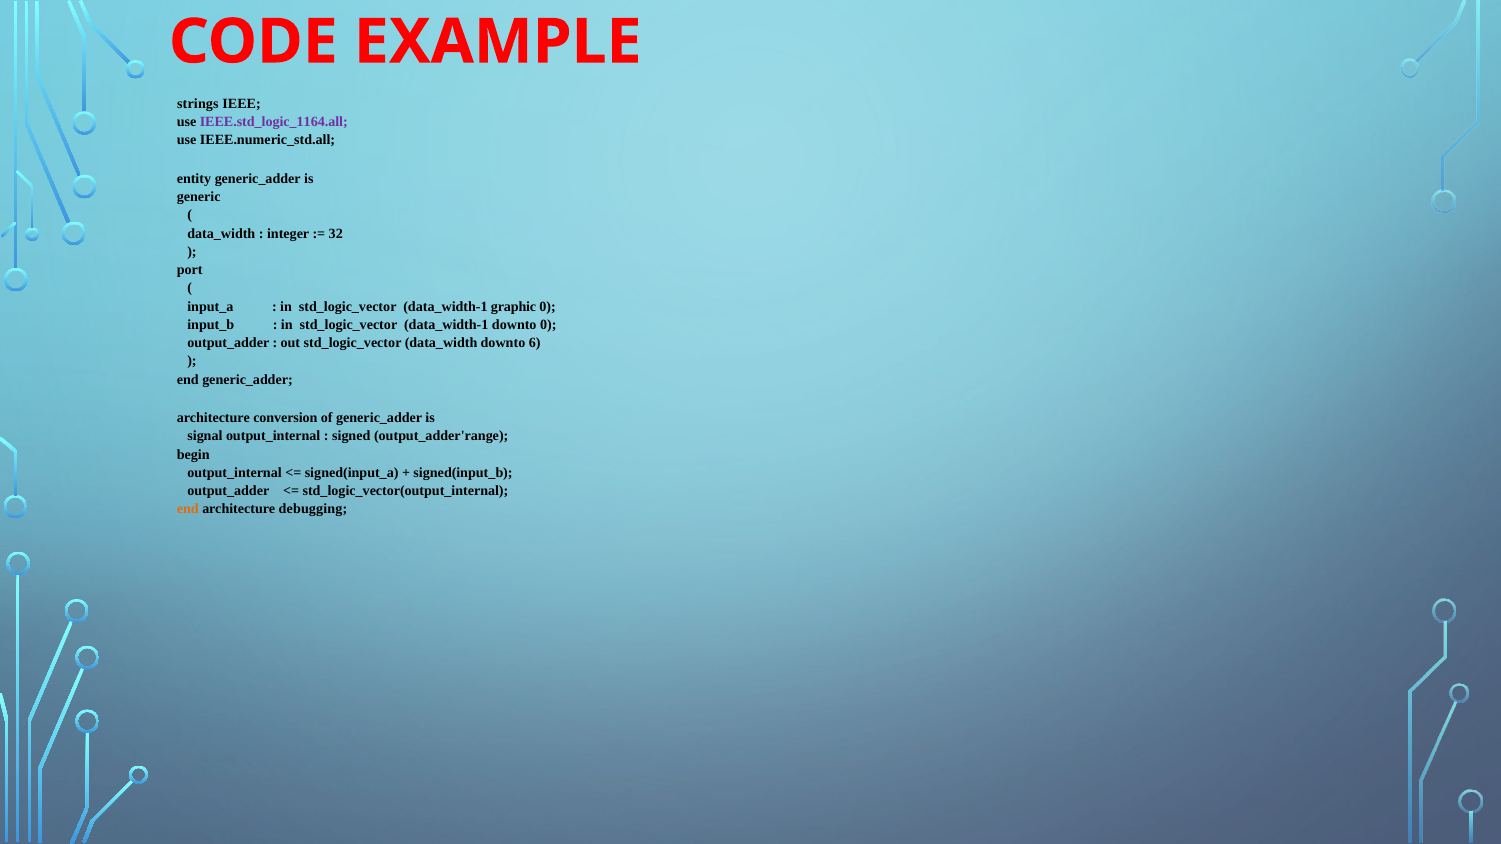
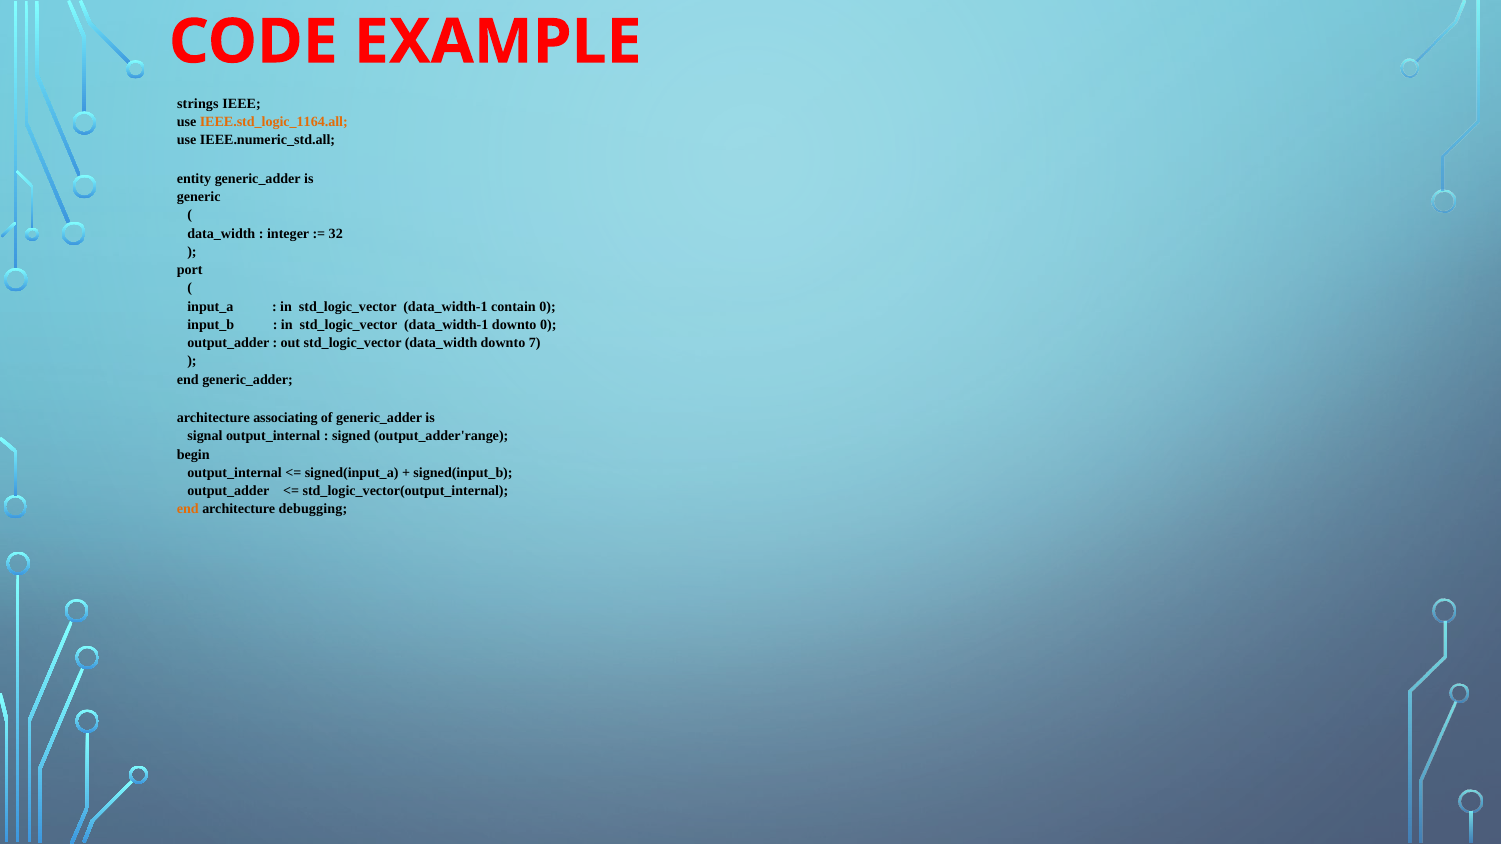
IEEE.std_logic_1164.all colour: purple -> orange (274, 122)
graphic: graphic -> contain (513, 307)
6: 6 -> 7 (535, 343)
conversion: conversion -> associating (285, 418)
